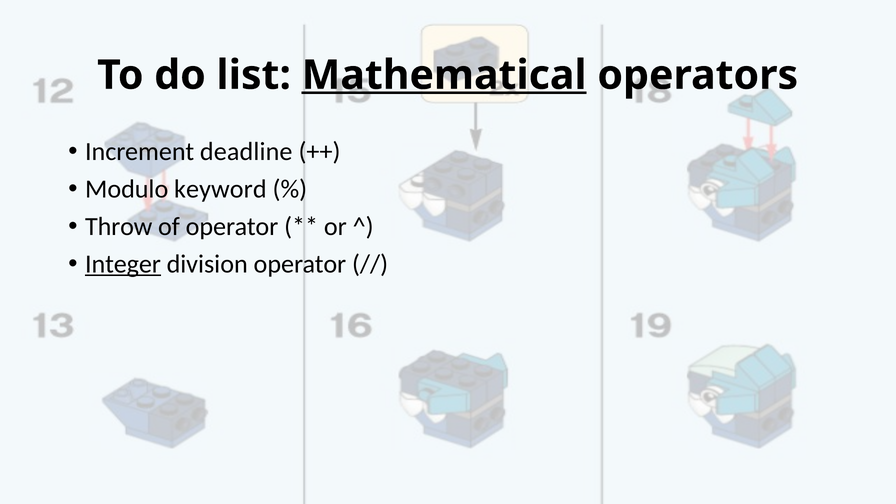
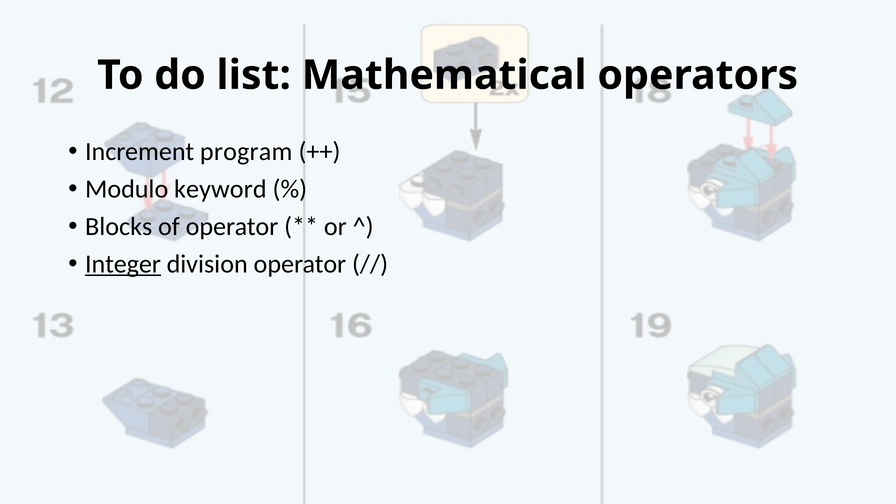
Mathematical underline: present -> none (444, 75)
deadline: deadline -> program (246, 151)
Throw: Throw -> Blocks (119, 226)
